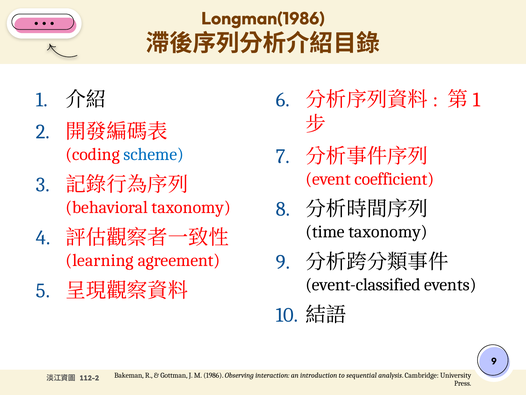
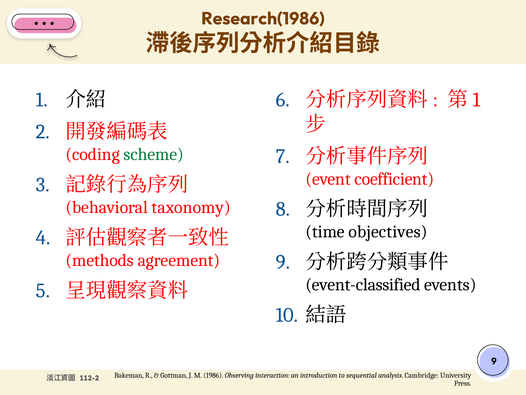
Longman(1986: Longman(1986 -> Research(1986 (263, 19)
scheme colour: blue -> green (154, 154)
time taxonomy: taxonomy -> objectives (388, 232)
learning: learning -> methods (100, 260)
